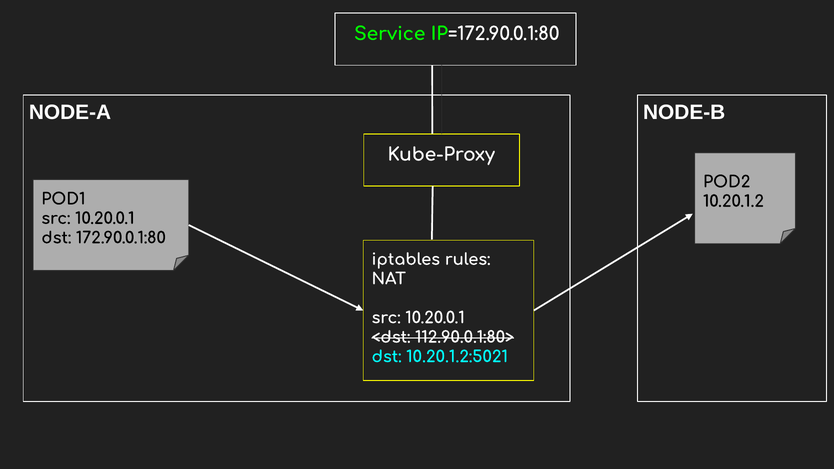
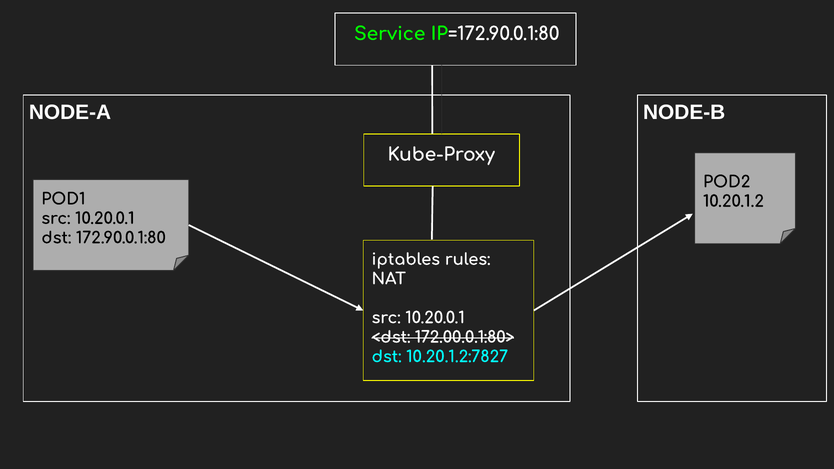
112.90.0.1:80>: 112.90.0.1:80> -> 172.00.0.1:80> (465, 337)
10.20.1.2:5021: 10.20.1.2:5021 -> 10.20.1.2:7827 (457, 357)
